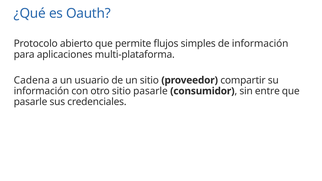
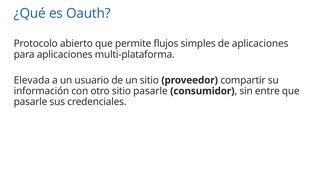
de información: información -> aplicaciones (260, 44)
Cadena: Cadena -> Elevada (32, 80)
